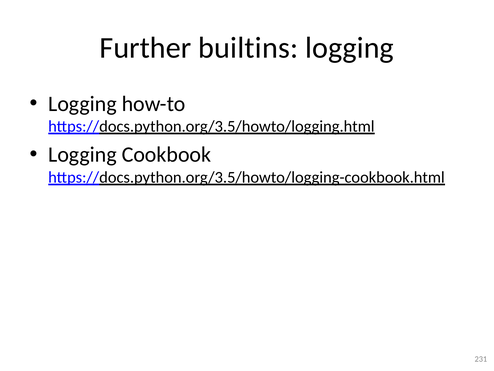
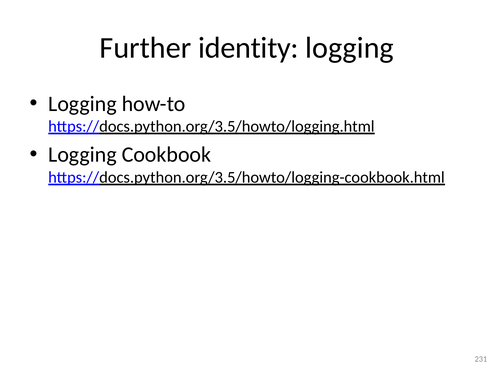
builtins: builtins -> identity (248, 48)
